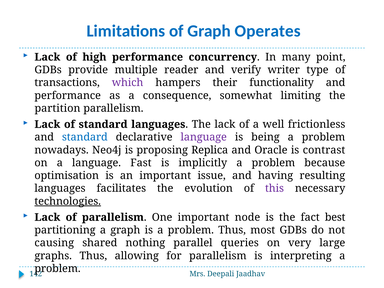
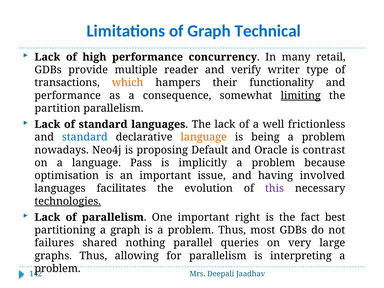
Operates: Operates -> Technical (268, 31)
point: point -> retail (331, 57)
which colour: purple -> orange (128, 83)
limiting underline: none -> present (301, 96)
language colour: purple -> orange (204, 137)
Replica: Replica -> Default (210, 150)
Fast: Fast -> Pass (141, 163)
resulting: resulting -> involved (322, 176)
node: node -> right (247, 217)
causing: causing -> failures (54, 243)
